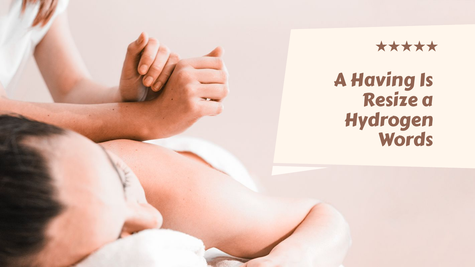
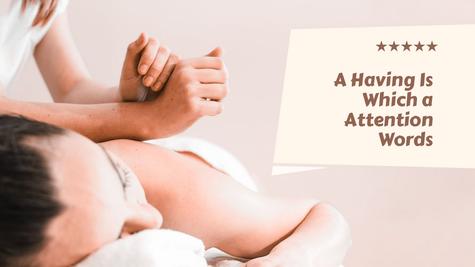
Resize: Resize -> Which (390, 100)
Hydrogen: Hydrogen -> Attention (389, 120)
